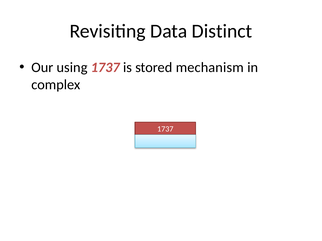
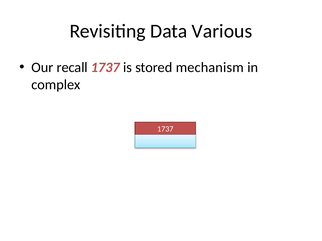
Distinct: Distinct -> Various (222, 31)
using: using -> recall (72, 68)
